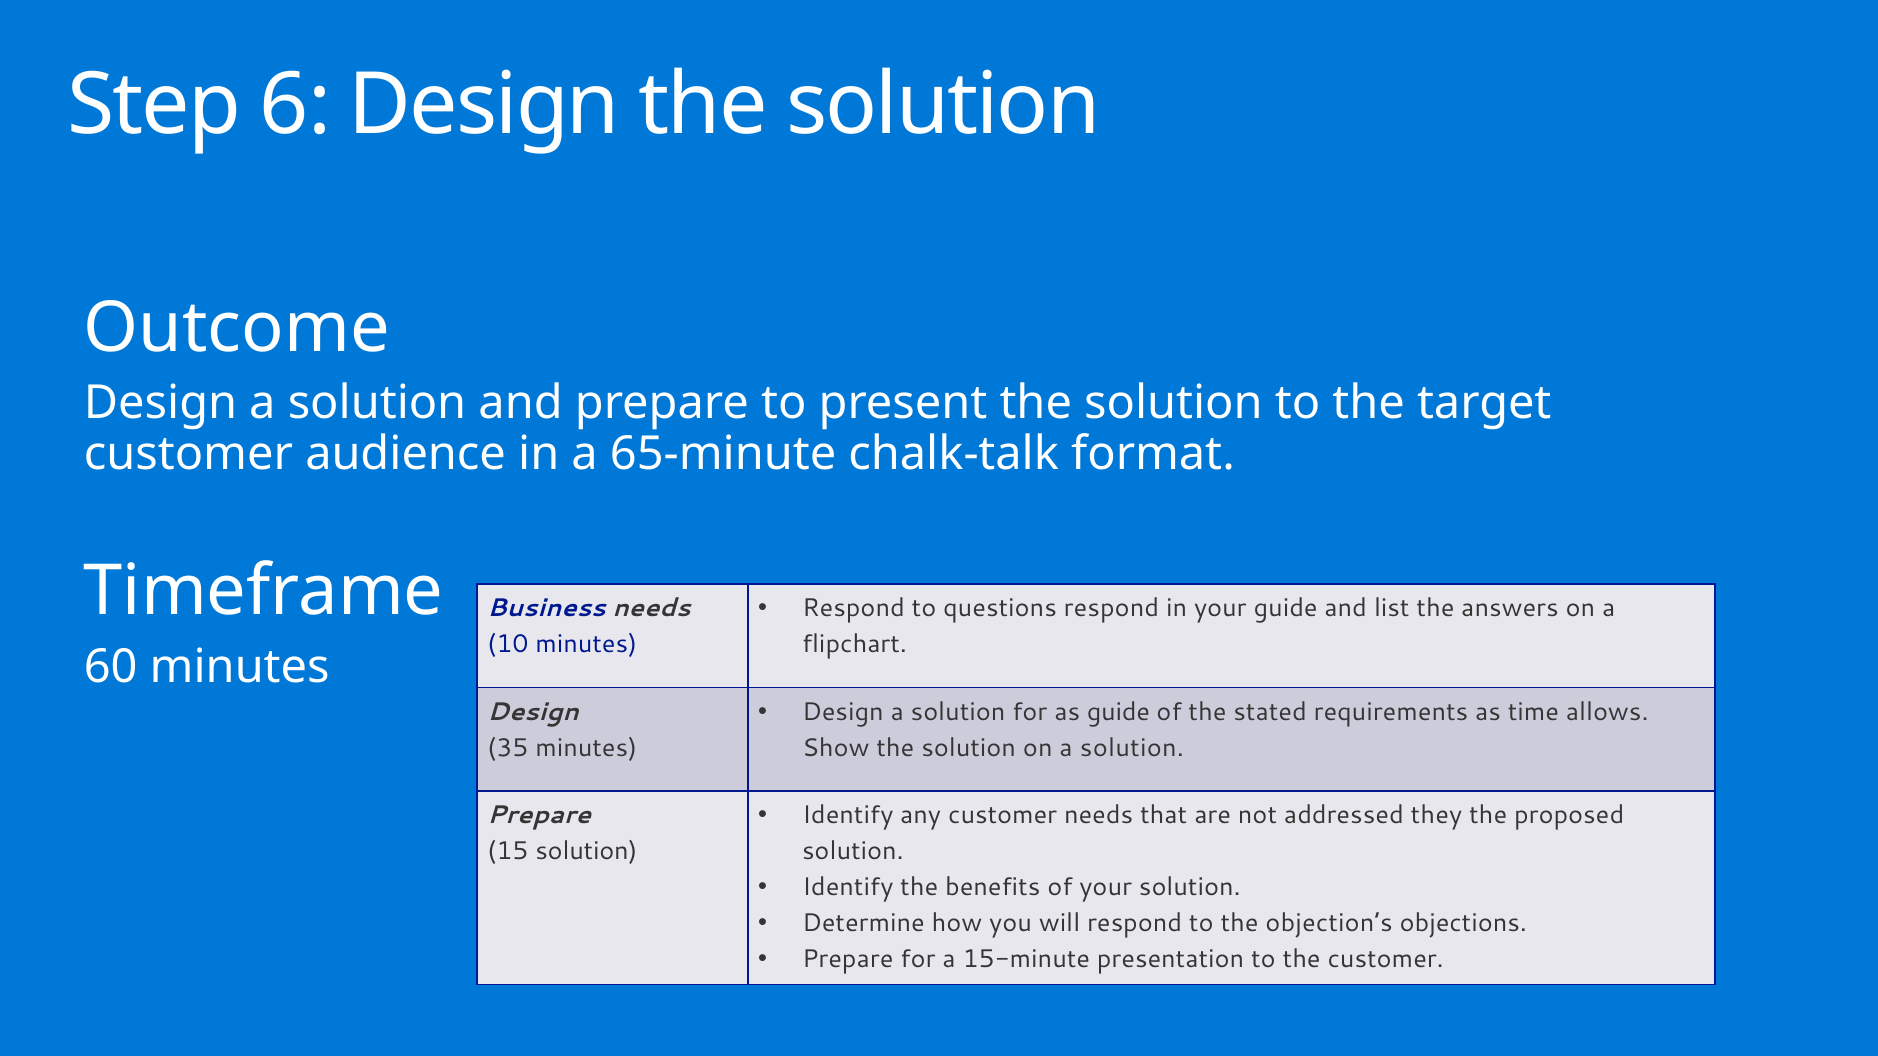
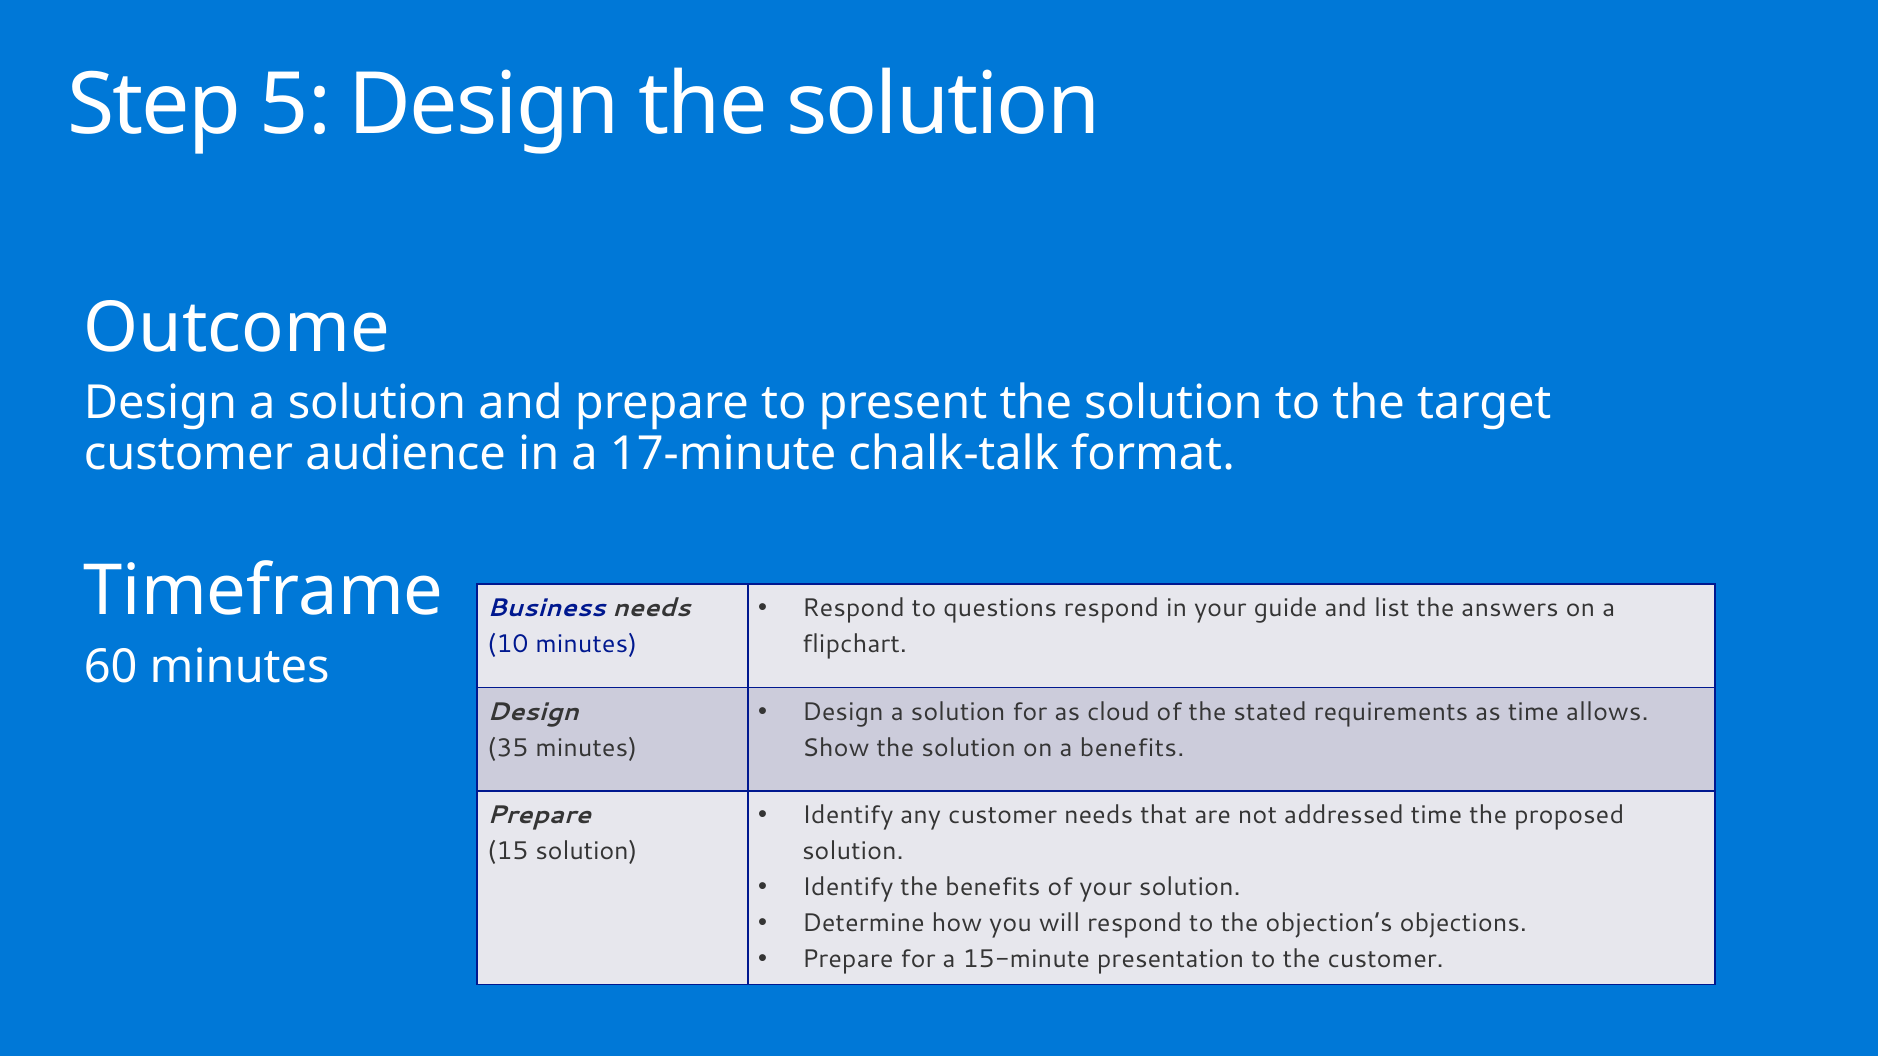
6: 6 -> 5 (296, 105)
65-minute: 65-minute -> 17-minute (723, 454)
as guide: guide -> cloud (1118, 712)
on a solution: solution -> benefits (1132, 748)
addressed they: they -> time (1436, 816)
